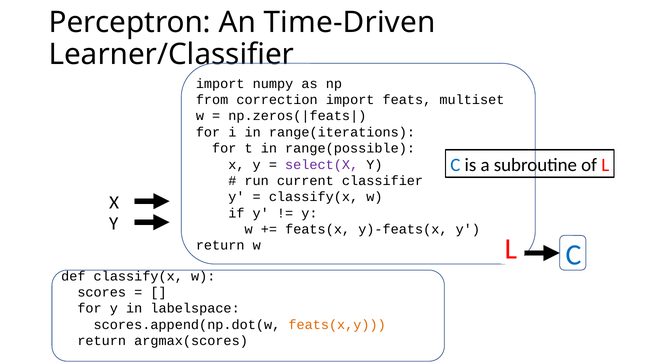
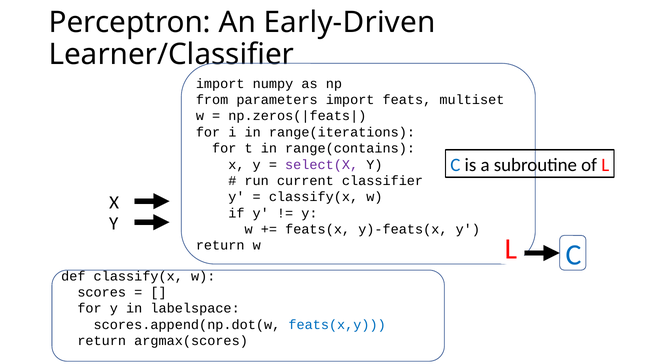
Time-Driven: Time-Driven -> Early-Driven (350, 23)
correction: correction -> parameters (277, 100)
range(possible: range(possible -> range(contains (350, 149)
feats(x,y colour: orange -> blue (337, 325)
